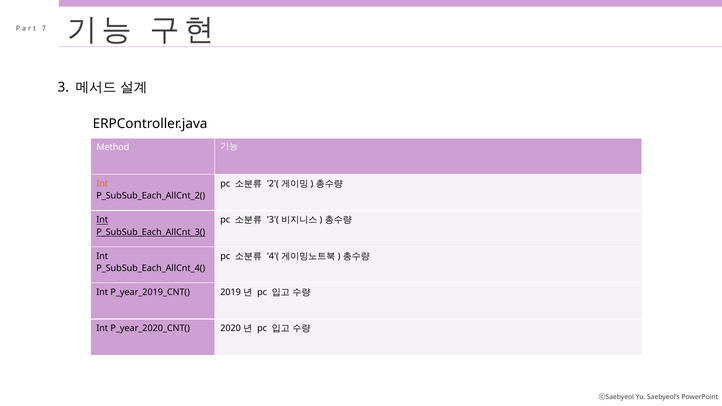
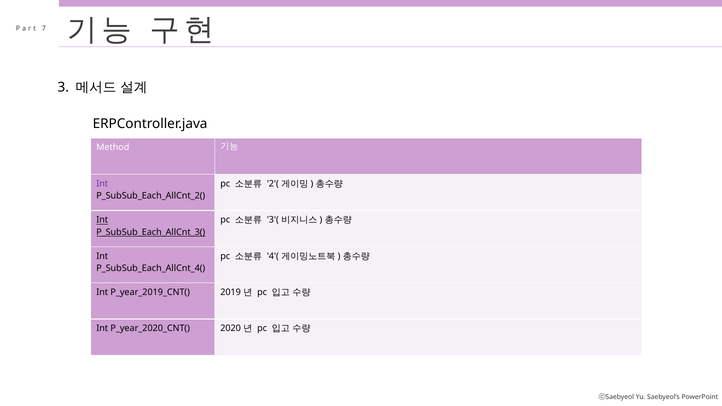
Int colour: orange -> purple (102, 184)
